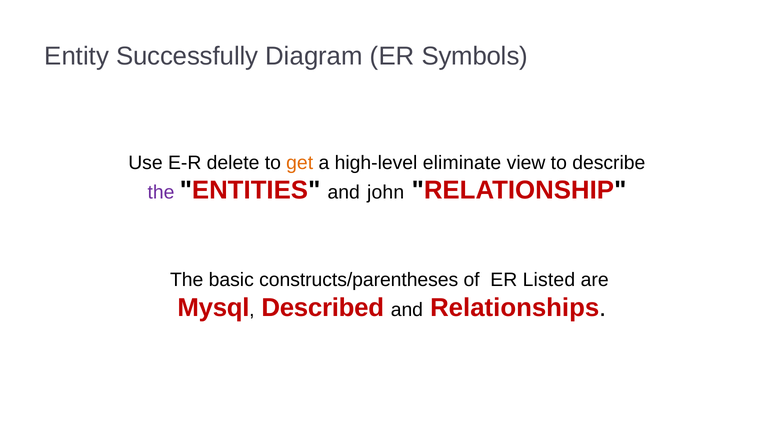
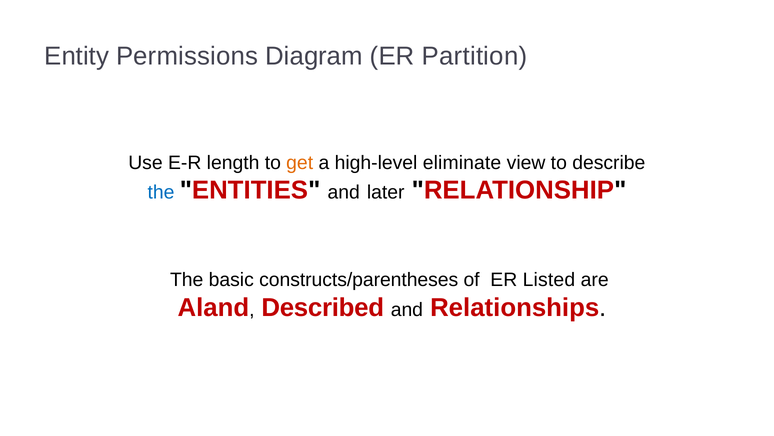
Successfully: Successfully -> Permissions (187, 56)
Symbols: Symbols -> Partition (474, 56)
delete: delete -> length (233, 162)
the colour: purple -> blue (161, 192)
john: john -> later (386, 192)
Mysql: Mysql -> Aland (213, 307)
